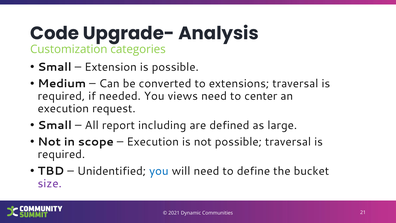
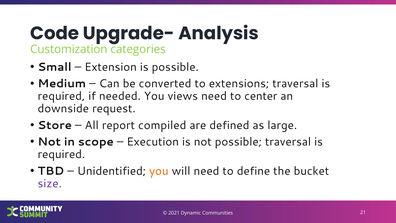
execution: execution -> downside (63, 109)
Small: Small -> Store (55, 125)
including: including -> compiled (162, 125)
you colour: blue -> orange (159, 171)
